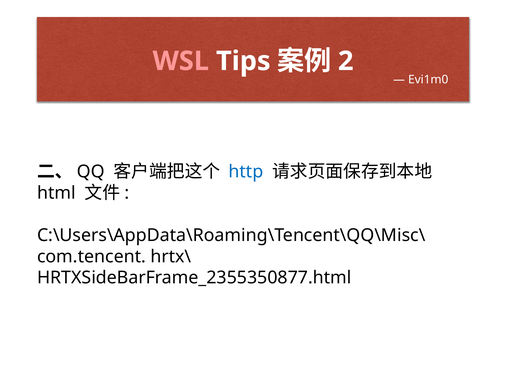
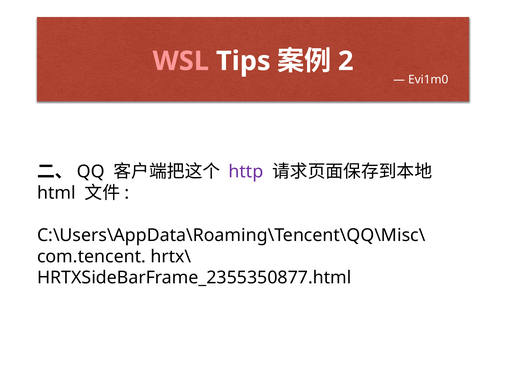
http colour: blue -> purple (246, 172)
